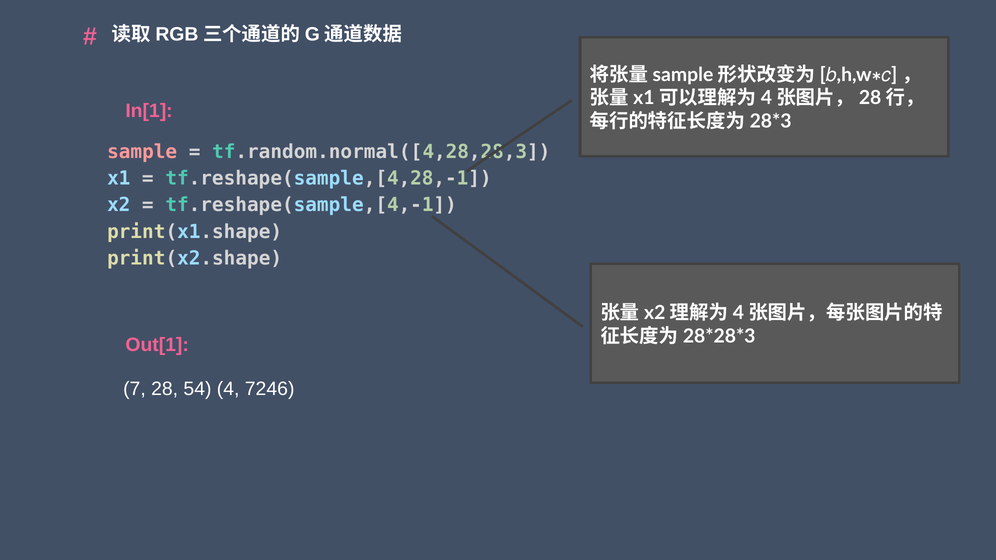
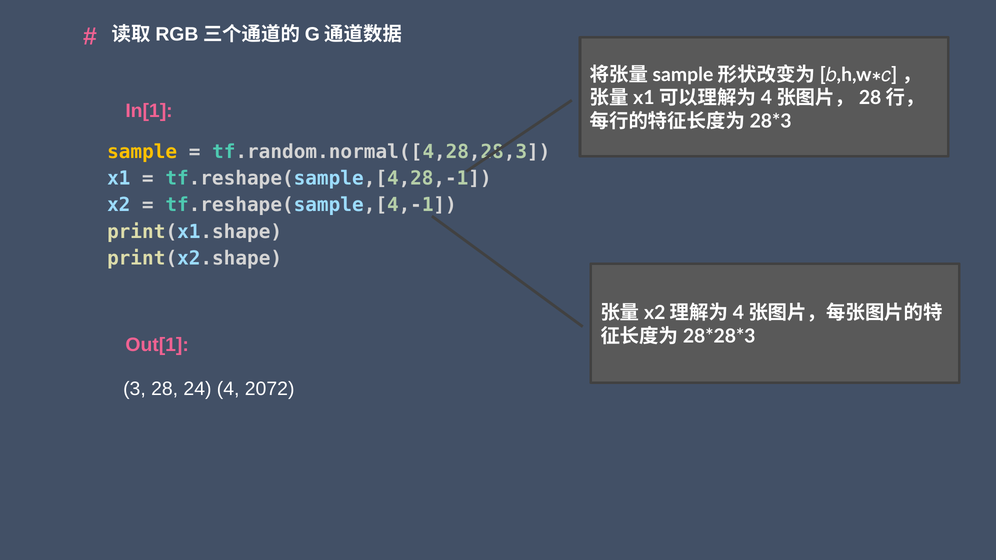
sample colour: pink -> yellow (142, 152)
7: 7 -> 3 (134, 389)
54: 54 -> 24 (197, 389)
7246: 7246 -> 2072 (270, 389)
